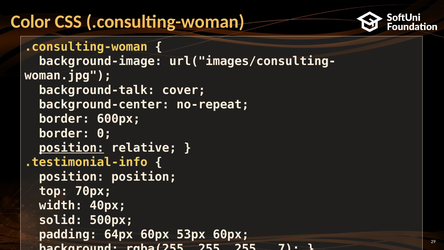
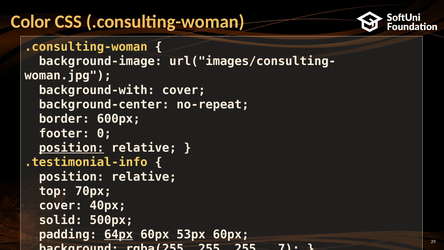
background-talk: background-talk -> background-with (97, 90)
border: border -> footer (64, 133)
position: position -> relative (144, 177)
width: width -> cover (61, 205)
64px underline: none -> present (119, 234)
